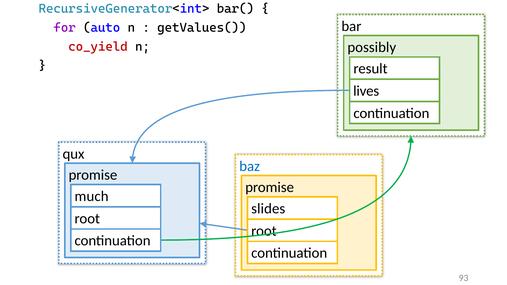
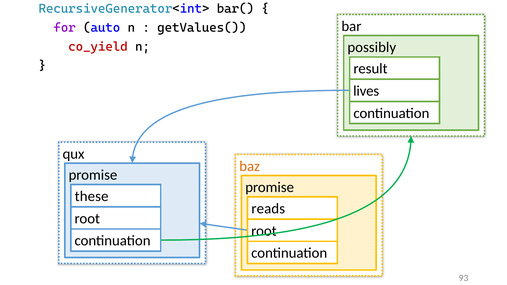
baz colour: blue -> orange (250, 166)
much: much -> these (92, 196)
slides: slides -> reads (268, 209)
